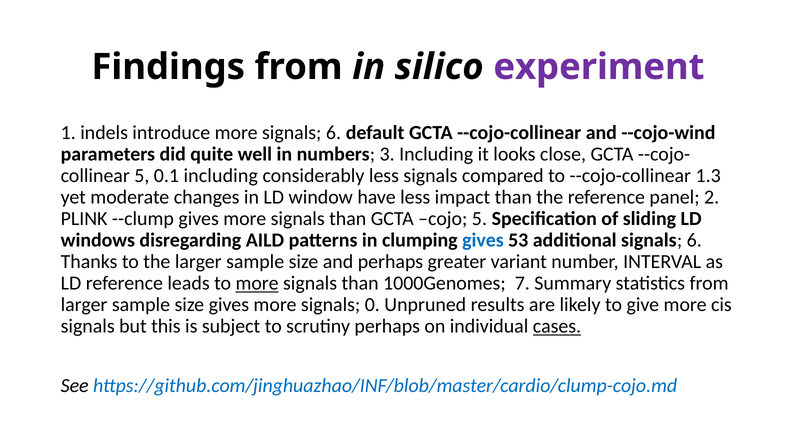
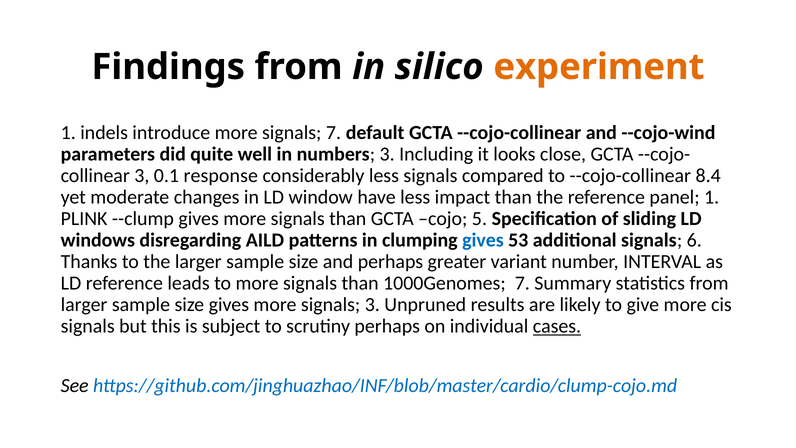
experiment colour: purple -> orange (599, 67)
more signals 6: 6 -> 7 (333, 133)
5: 5 -> 3 (142, 176)
0.1 including: including -> response (221, 176)
1.3: 1.3 -> 8.4 (708, 176)
panel 2: 2 -> 1 (712, 197)
more underline: present -> none (257, 283)
signals 0: 0 -> 3 (372, 305)
